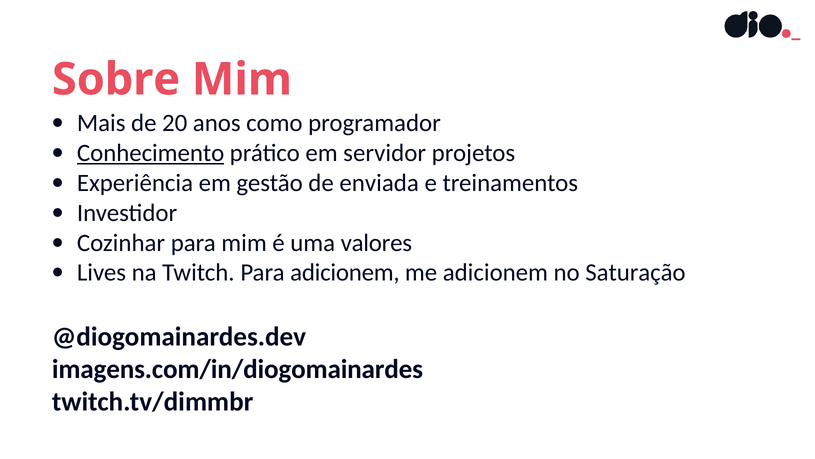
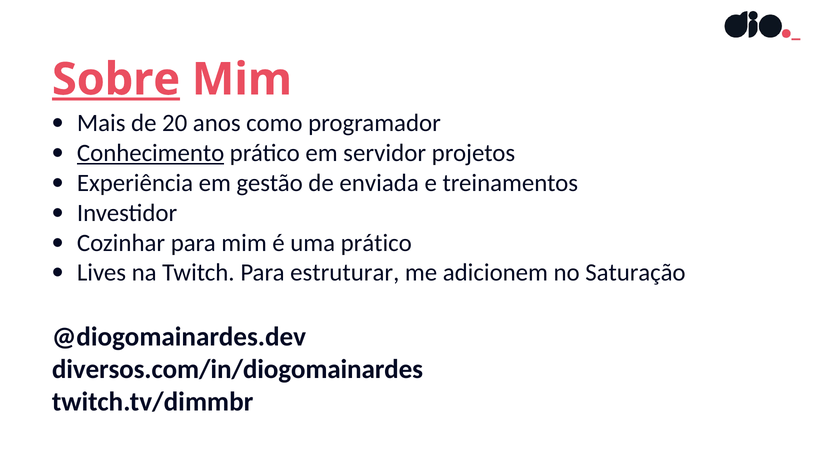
Sobre underline: none -> present (116, 79)
uma valores: valores -> prático (376, 243)
Para adicionem: adicionem -> estruturar (345, 272)
imagens.com/in/diogomainardes: imagens.com/in/diogomainardes -> diversos.com/in/diogomainardes (237, 369)
